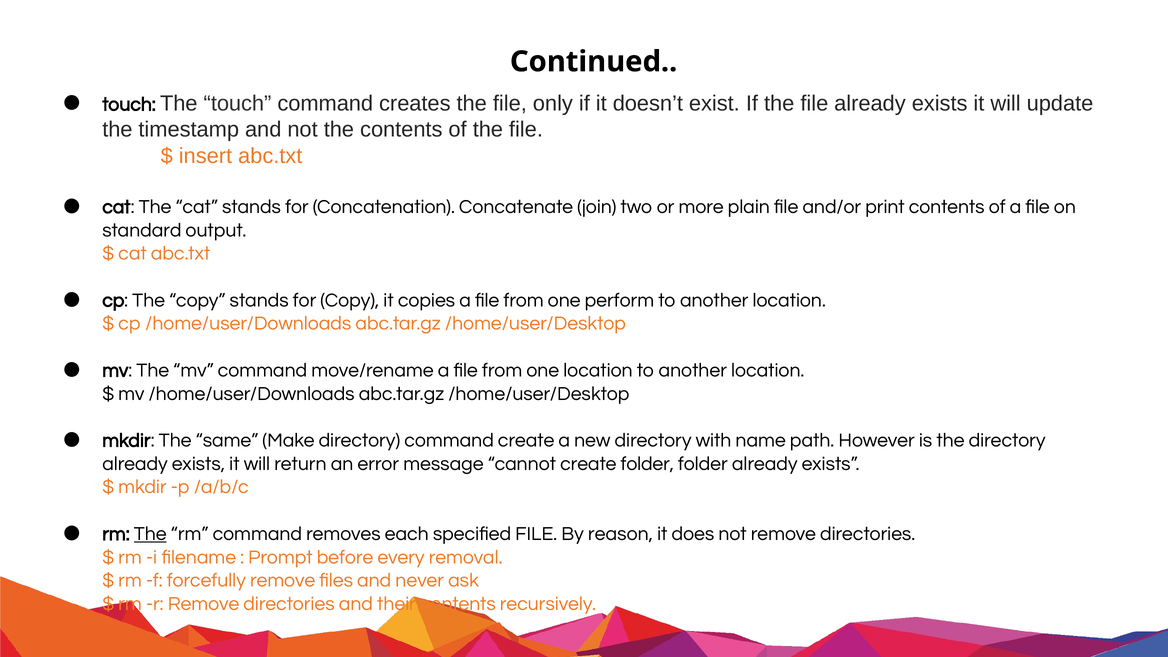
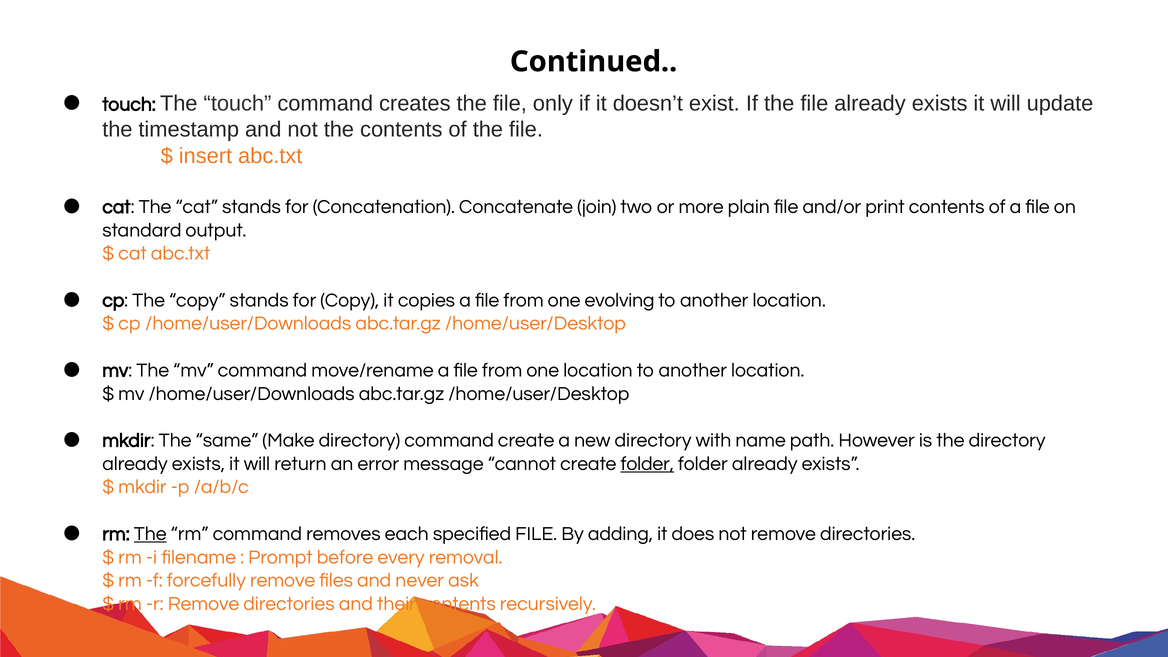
perform: perform -> evolving (620, 300)
folder underline: none -> present (647, 464)
reason: reason -> adding (621, 534)
